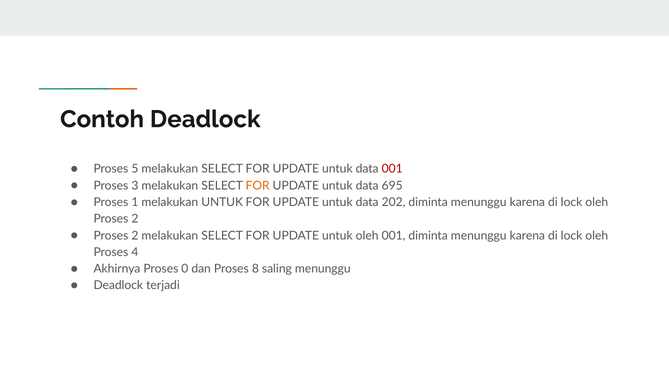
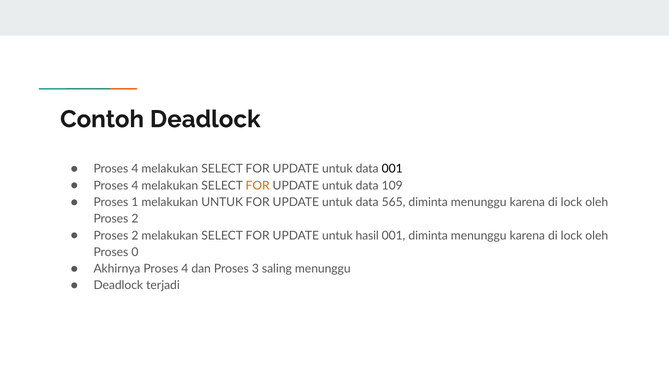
5: 5 -> 4 (135, 169)
001 colour: red -> black (392, 169)
3: 3 -> 4 (135, 186)
695: 695 -> 109 (392, 186)
202: 202 -> 565 (394, 202)
untuk oleh: oleh -> hasil (367, 236)
4: 4 -> 0 (135, 252)
Akhirnya Proses 0: 0 -> 4 (185, 269)
8: 8 -> 3 (255, 269)
